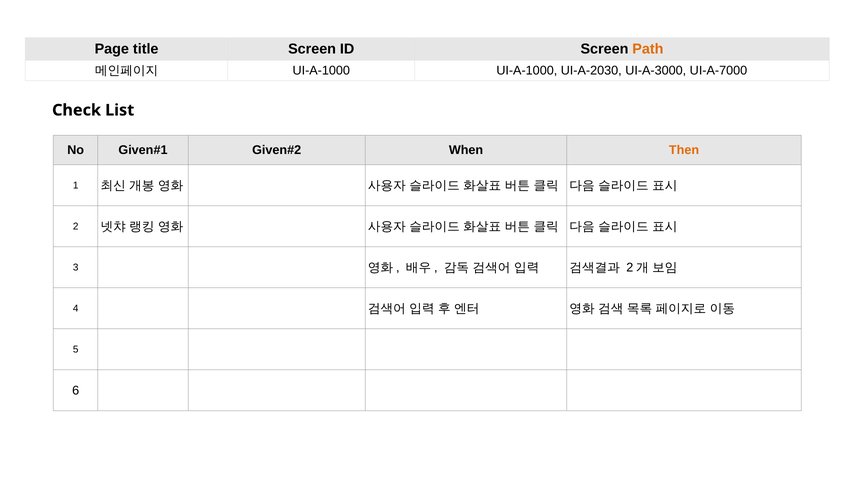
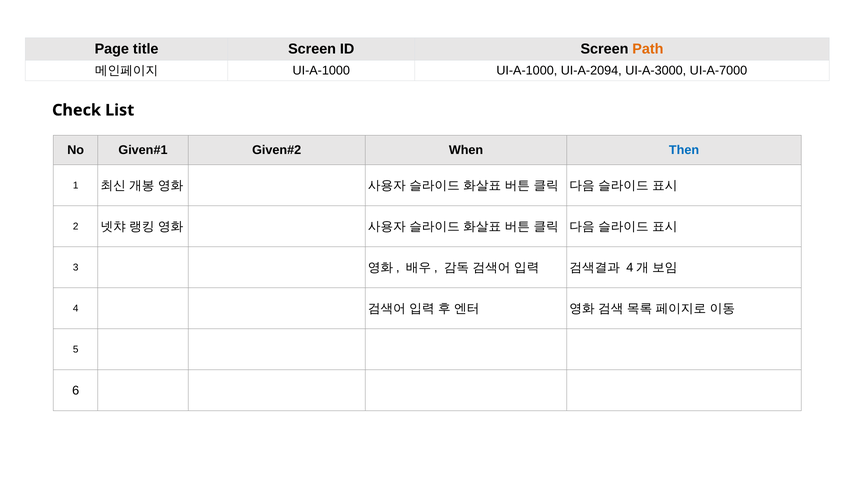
UI-A-2030: UI-A-2030 -> UI-A-2094 (591, 71)
Then colour: orange -> blue (684, 150)
2: 2 -> 4 (630, 267)
